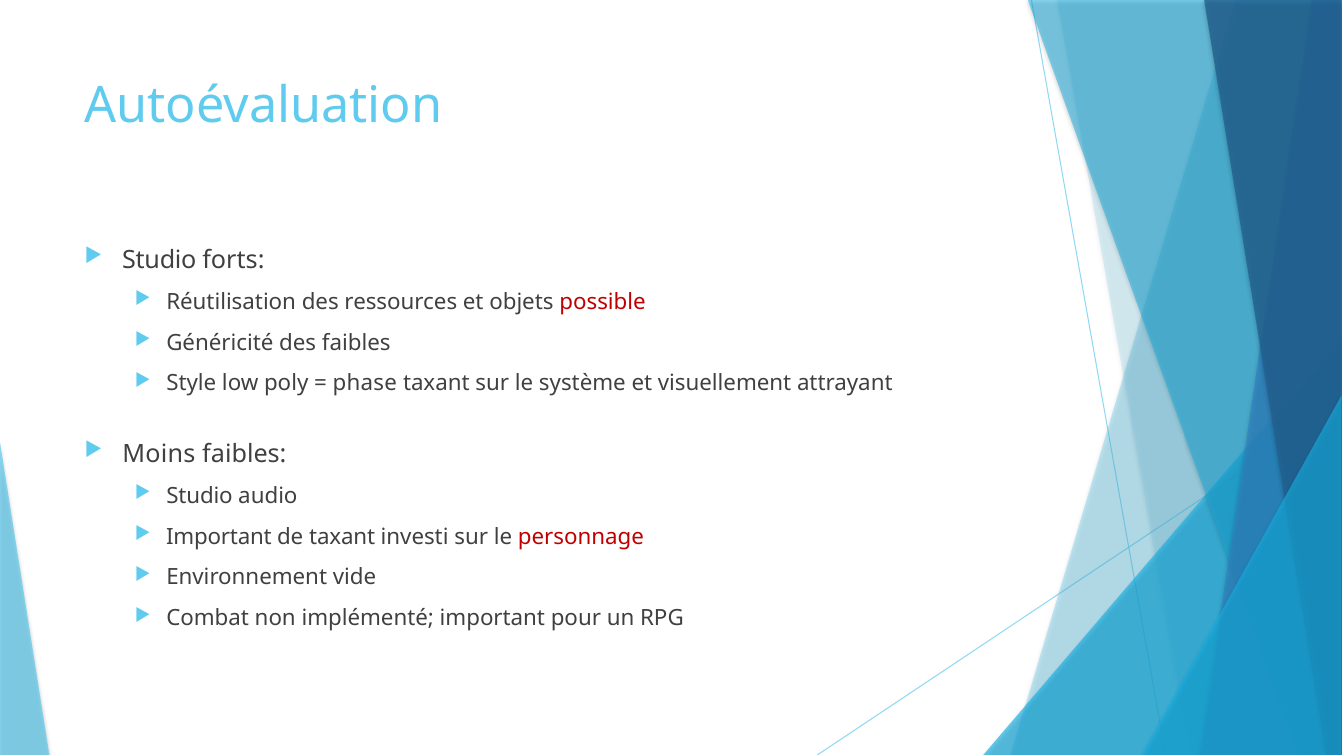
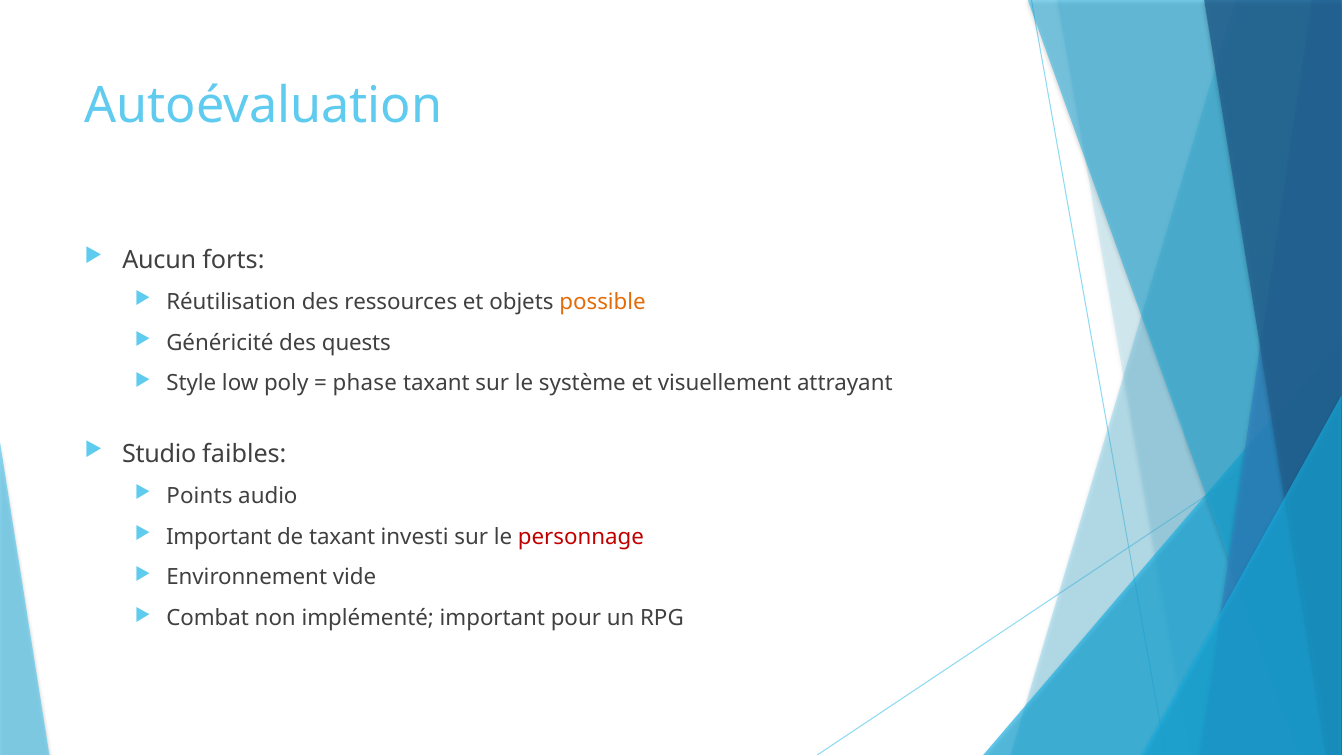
Studio: Studio -> Aucun (159, 260)
possible colour: red -> orange (603, 302)
des faibles: faibles -> quests (356, 343)
Moins: Moins -> Studio (159, 454)
Studio: Studio -> Points (199, 496)
